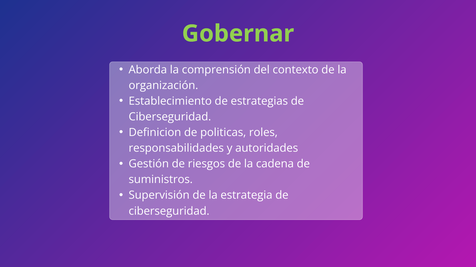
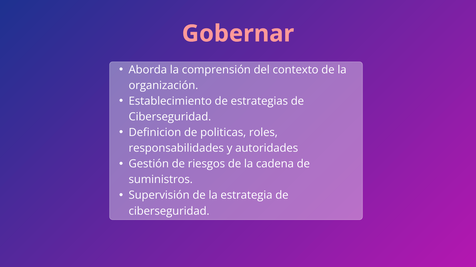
Gobernar colour: light green -> pink (238, 34)
